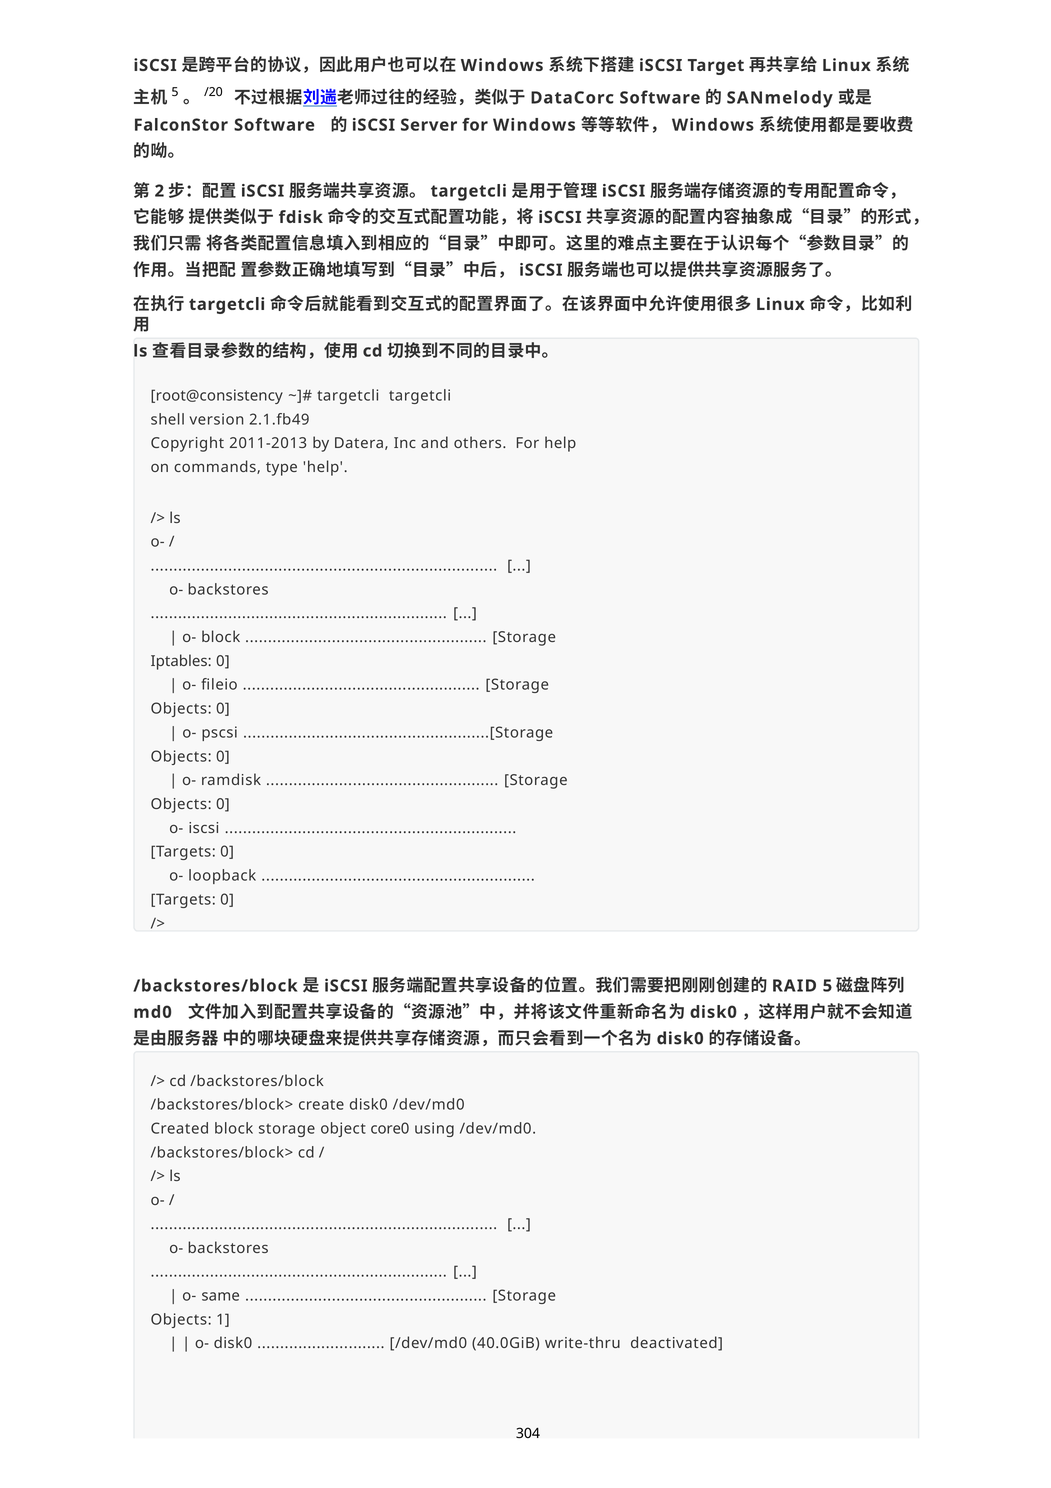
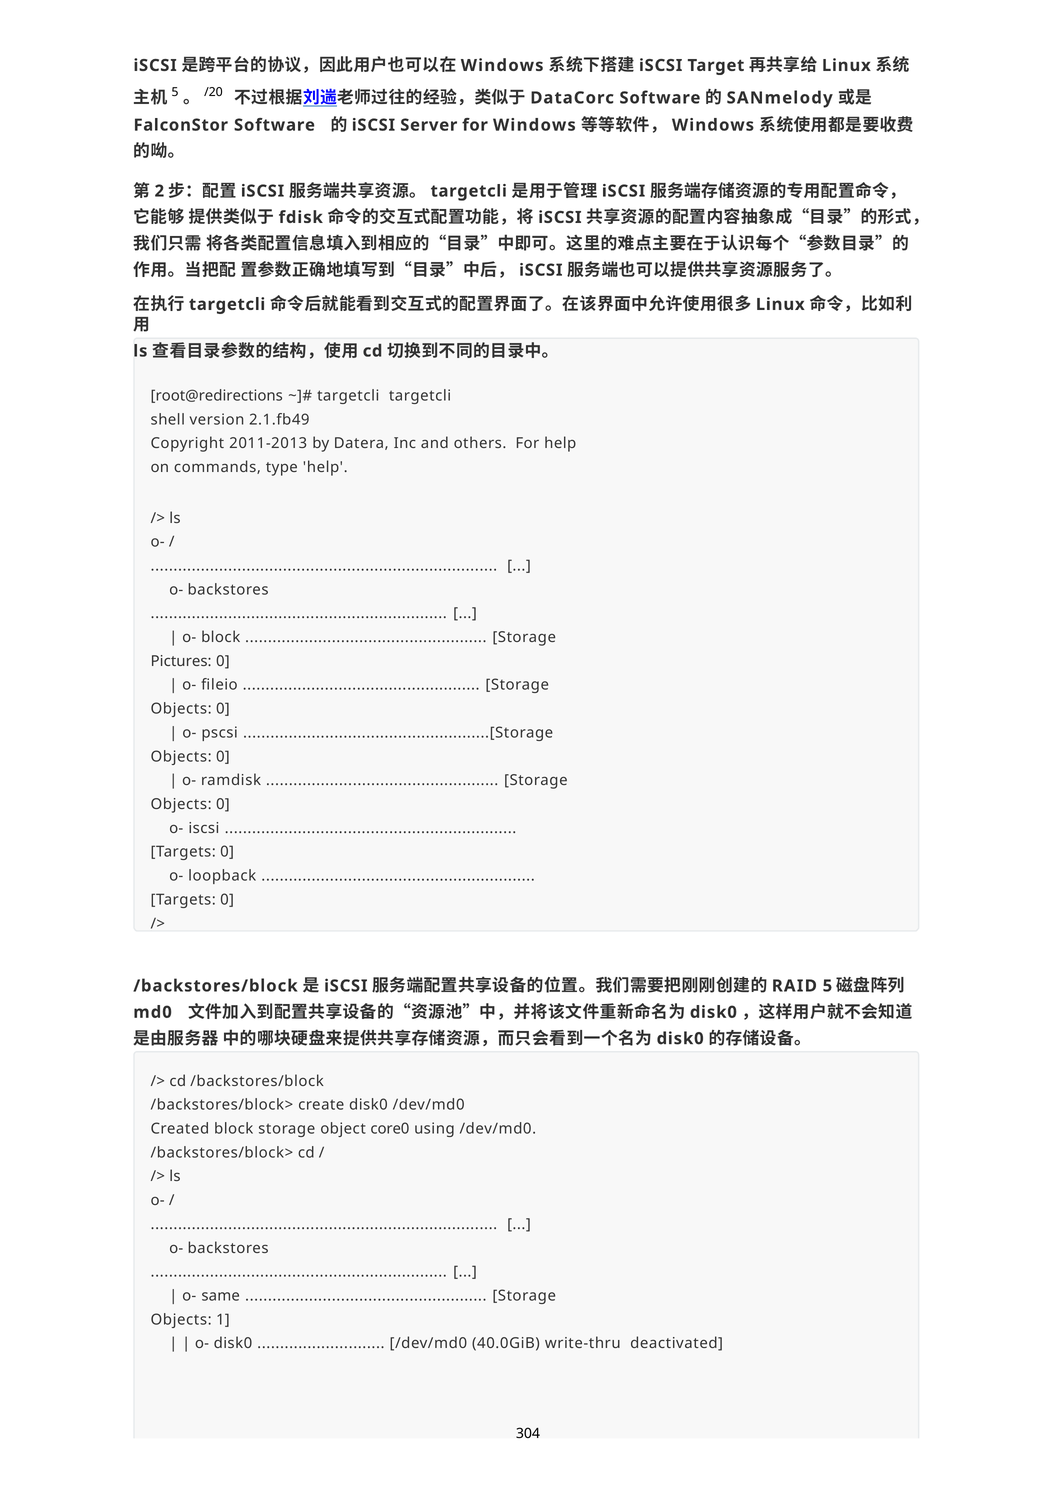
root@consistency: root@consistency -> root@redirections (217, 396)
Iptables: Iptables -> Pictures (181, 661)
